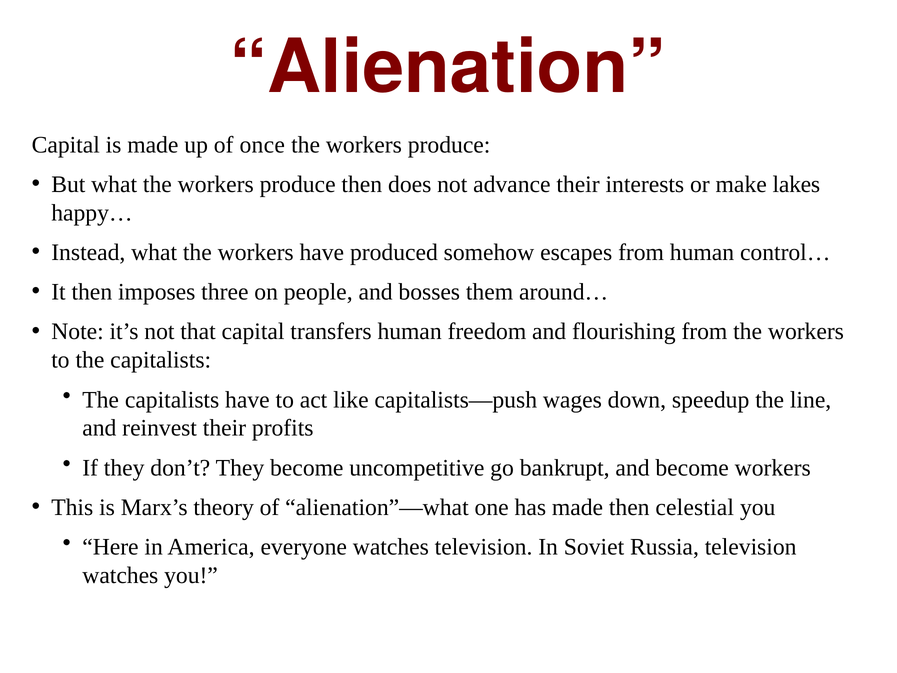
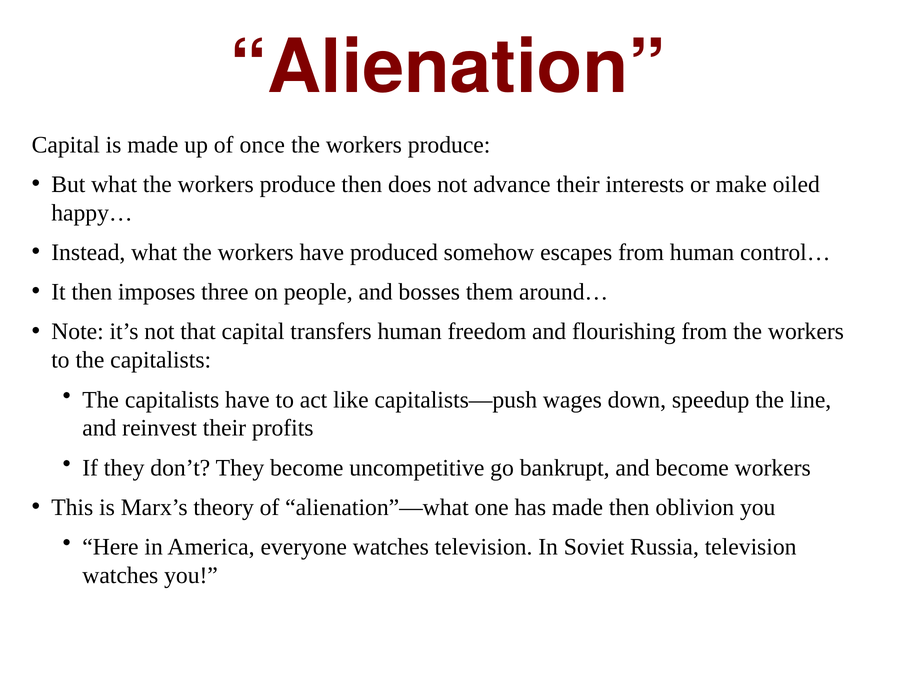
lakes: lakes -> oiled (796, 184)
celestial: celestial -> oblivion (695, 507)
